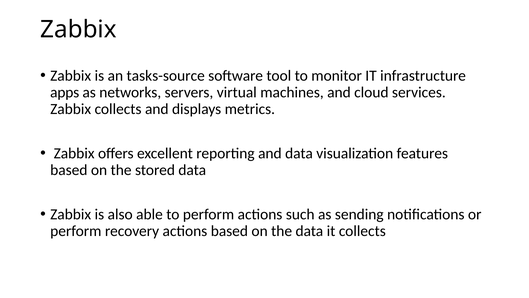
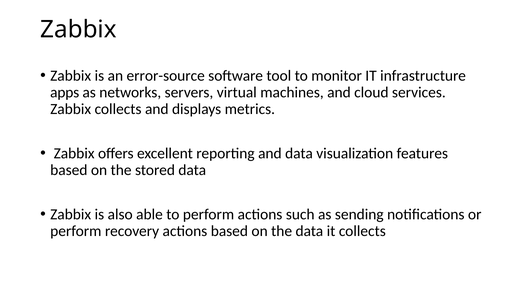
tasks-source: tasks-source -> error-source (166, 76)
